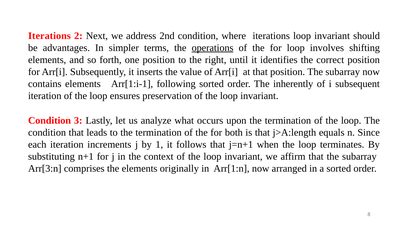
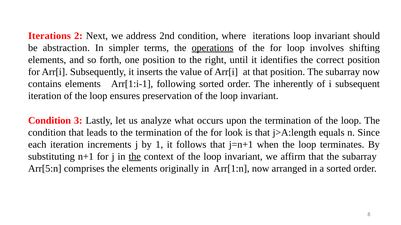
advantages: advantages -> abstraction (66, 48)
both: both -> look (234, 133)
the underline: none -> present (135, 157)
Arr[3:n: Arr[3:n -> Arr[5:n (45, 169)
